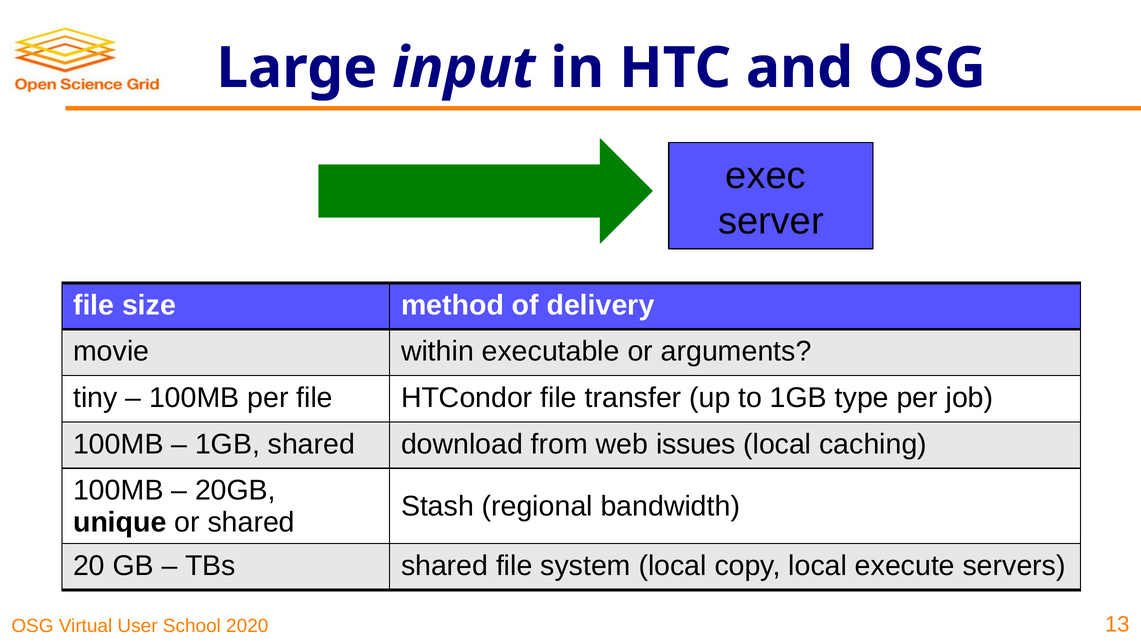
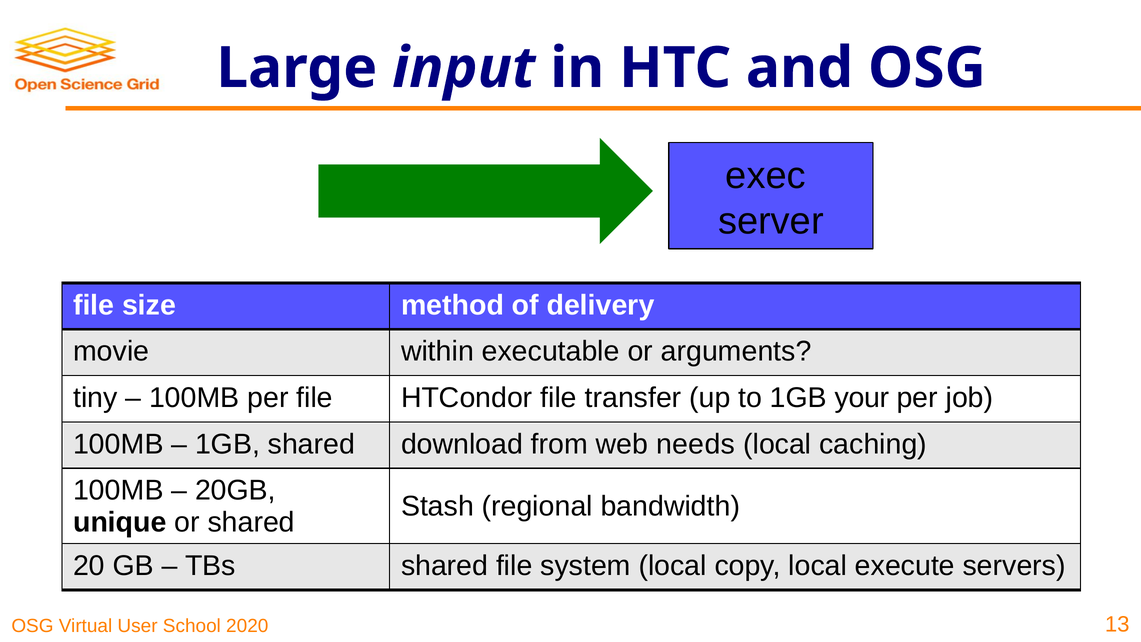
type: type -> your (862, 398)
issues: issues -> needs (696, 444)
